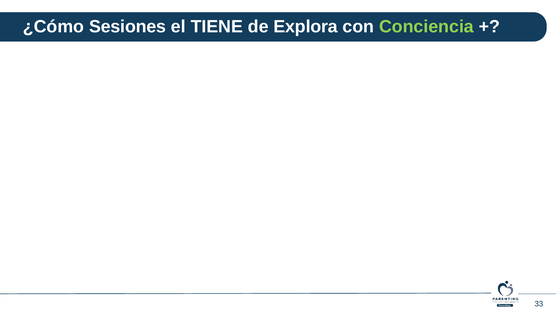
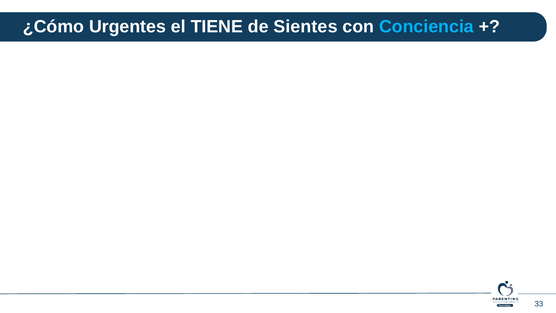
Sesiones: Sesiones -> Urgentes (128, 27)
Explora: Explora -> Sientes (306, 27)
Conciencia colour: light green -> light blue (426, 27)
